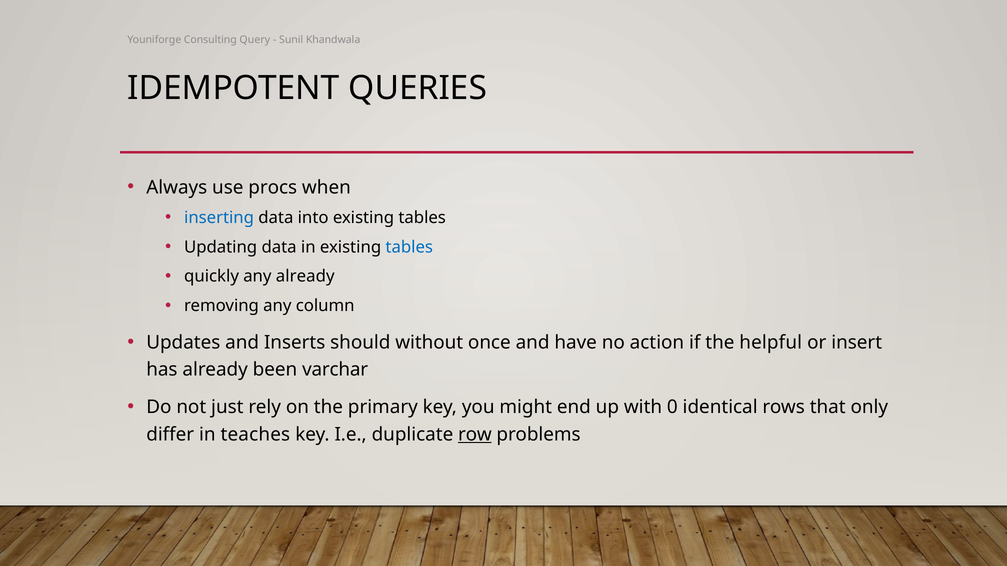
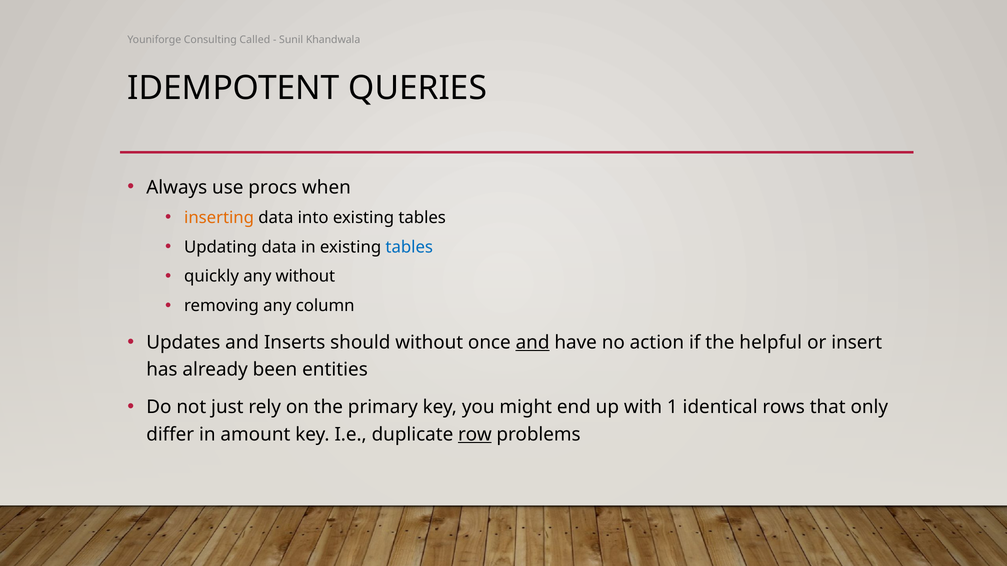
Query: Query -> Called (255, 40)
inserting colour: blue -> orange (219, 218)
any already: already -> without (305, 277)
and underline: none -> present (533, 343)
varchar: varchar -> entities (335, 370)
0: 0 -> 1 (672, 407)
teaches: teaches -> amount (255, 435)
